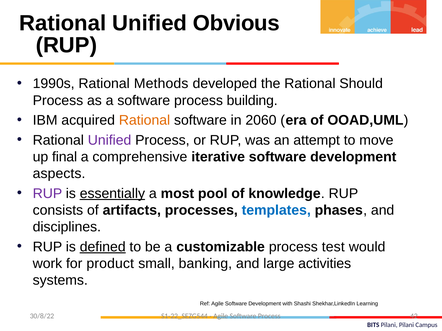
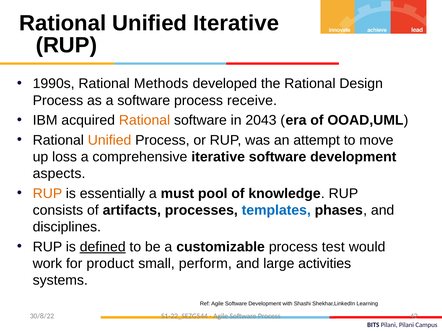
Unified Obvious: Obvious -> Iterative (236, 23)
Should: Should -> Design (361, 84)
building: building -> receive (252, 101)
2060: 2060 -> 2043 (261, 120)
Unified colour: purple -> orange (110, 140)
final: final -> loss (65, 157)
RUP colour: purple -> orange (47, 194)
essentially underline: present -> none (112, 194)
most: most -> must (177, 194)
banking: banking -> perform (205, 264)
